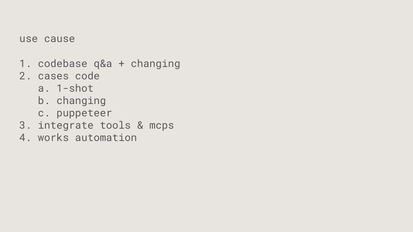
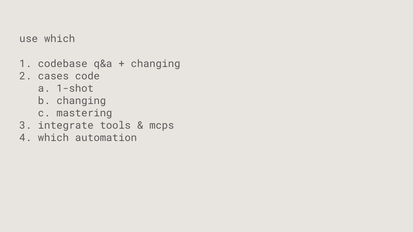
use cause: cause -> which (60, 39)
puppeteer: puppeteer -> mastering (84, 113)
4 works: works -> which (53, 138)
